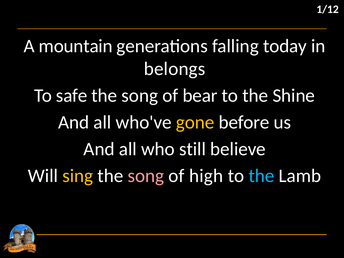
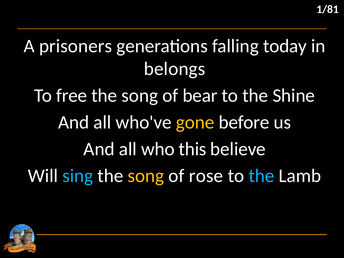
1/12: 1/12 -> 1/81 (328, 9)
mountain: mountain -> prisoners (76, 46)
safe: safe -> free (72, 96)
still: still -> this (193, 149)
sing colour: yellow -> light blue (78, 176)
song colour: pink -> yellow (146, 176)
high: high -> rose (206, 176)
